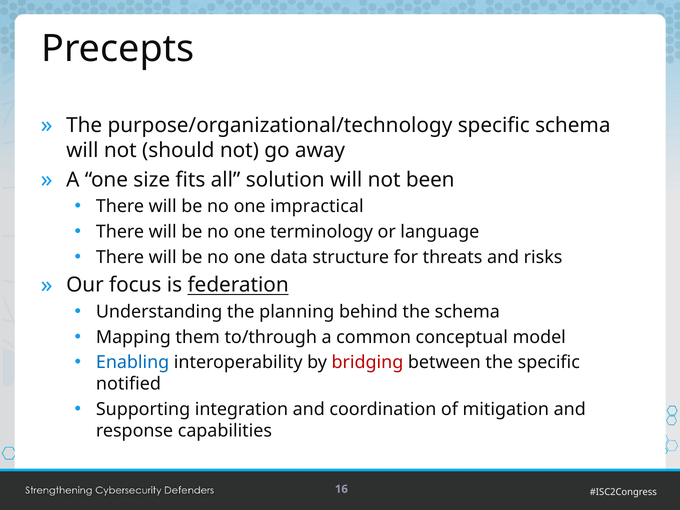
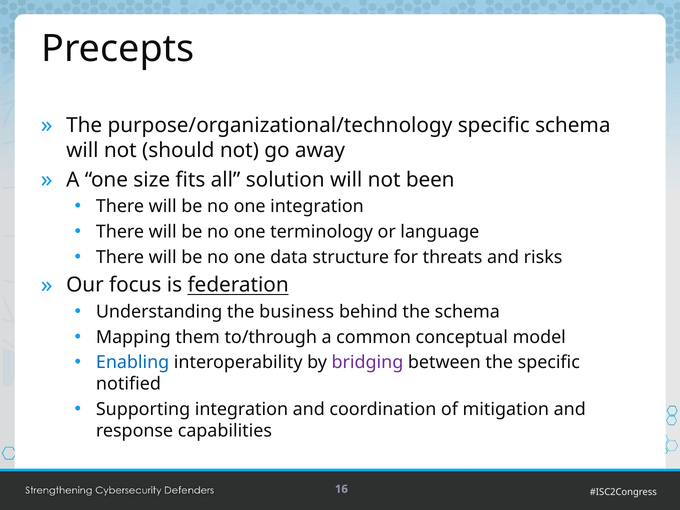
one impractical: impractical -> integration (317, 207)
planning: planning -> business (297, 312)
bridging colour: red -> purple (367, 363)
